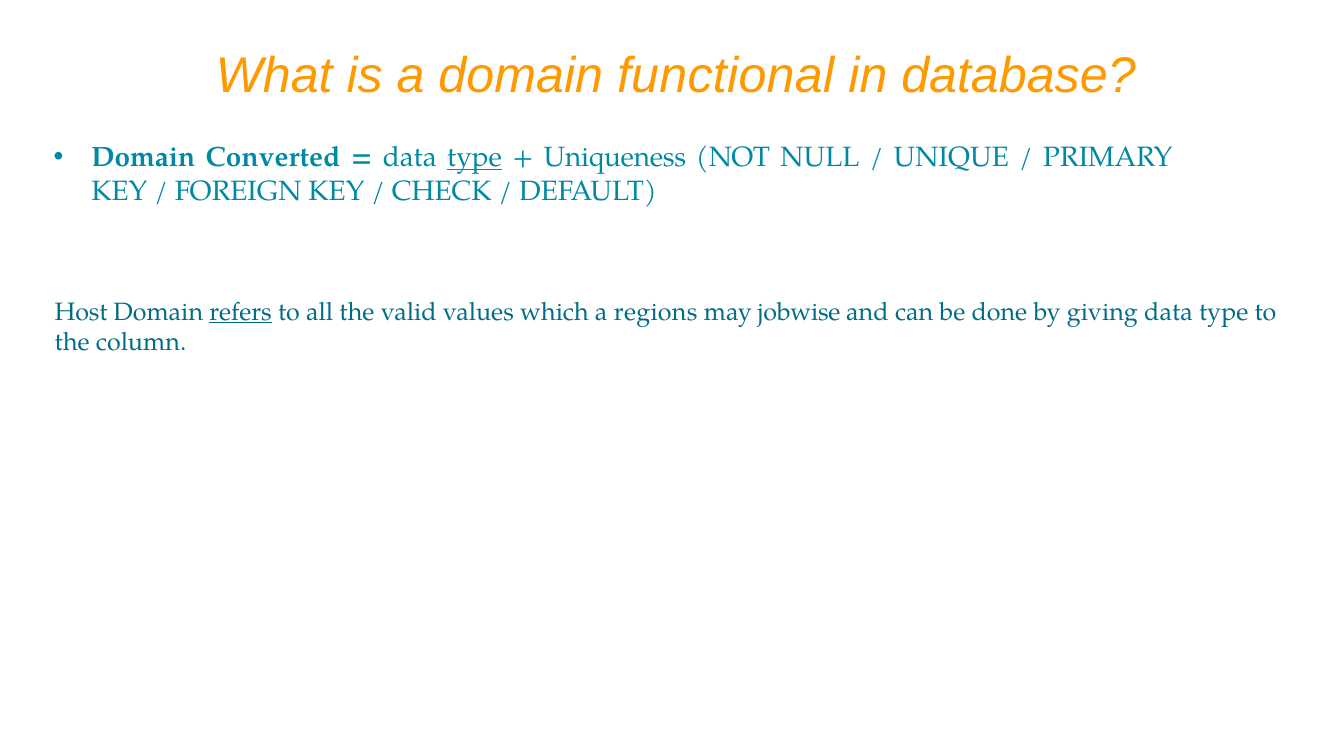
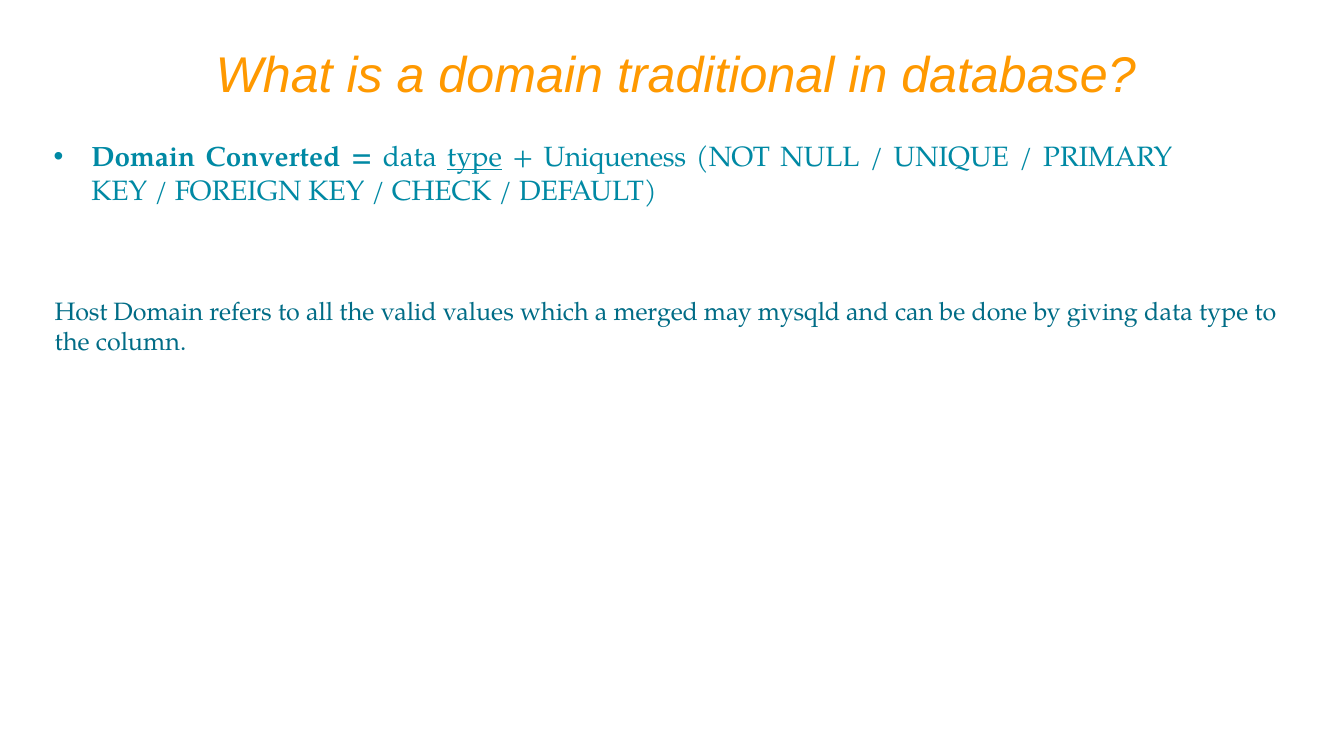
functional: functional -> traditional (726, 76)
refers underline: present -> none (241, 312)
regions: regions -> merged (656, 312)
jobwise: jobwise -> mysqld (799, 312)
